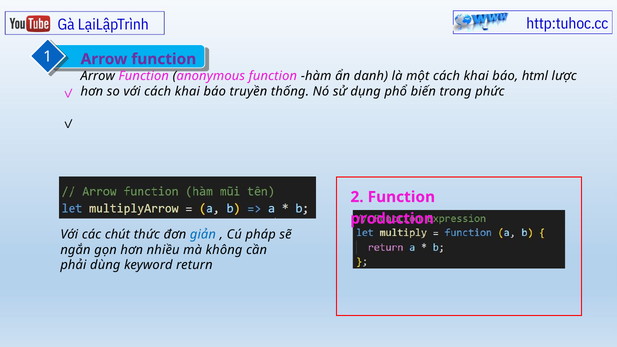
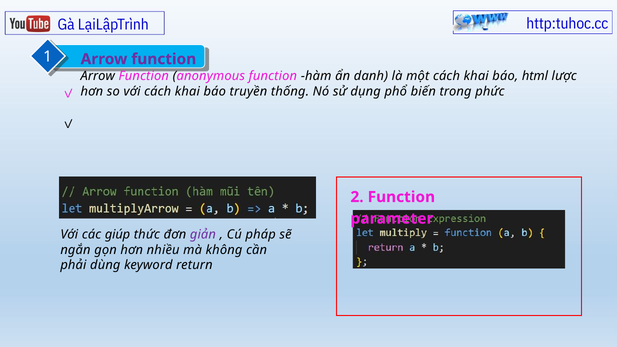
production: production -> parameter (392, 219)
chút: chút -> giúp (118, 234)
giản colour: blue -> purple (203, 234)
